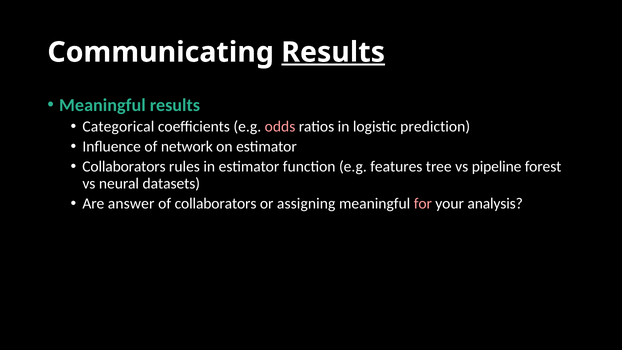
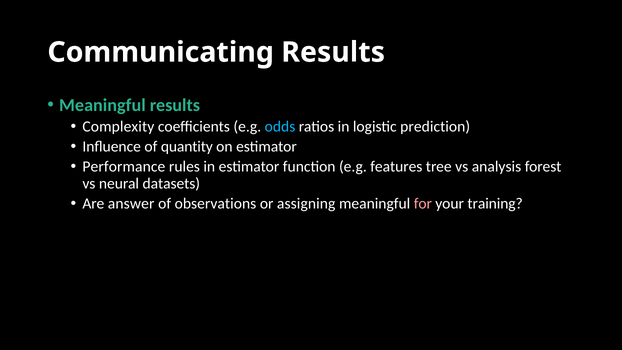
Results underline: present -> none (333, 52)
Categorical: Categorical -> Complexity (118, 127)
odds colour: pink -> light blue (280, 127)
network: network -> quantity (187, 147)
Collaborators: Collaborators -> Performance (124, 167)
pipeline: pipeline -> analysis (497, 167)
of collaborators: collaborators -> observations (215, 203)
analysis: analysis -> training (495, 203)
